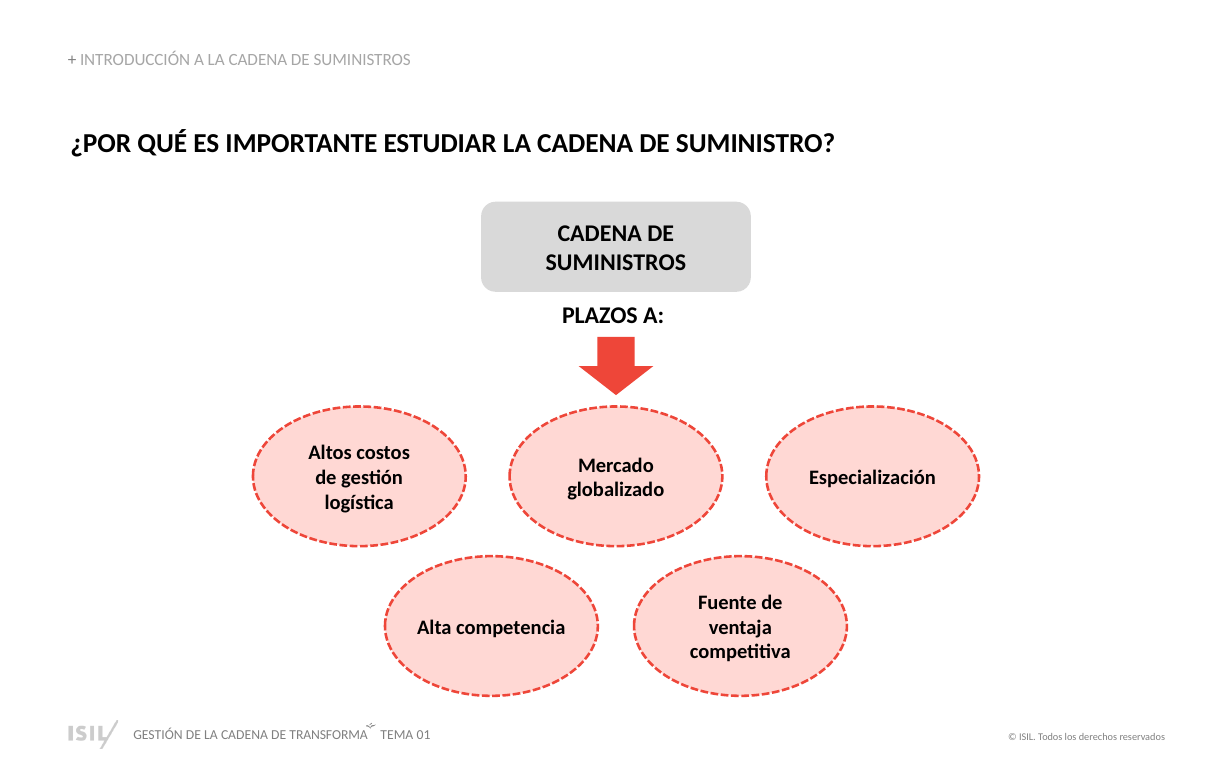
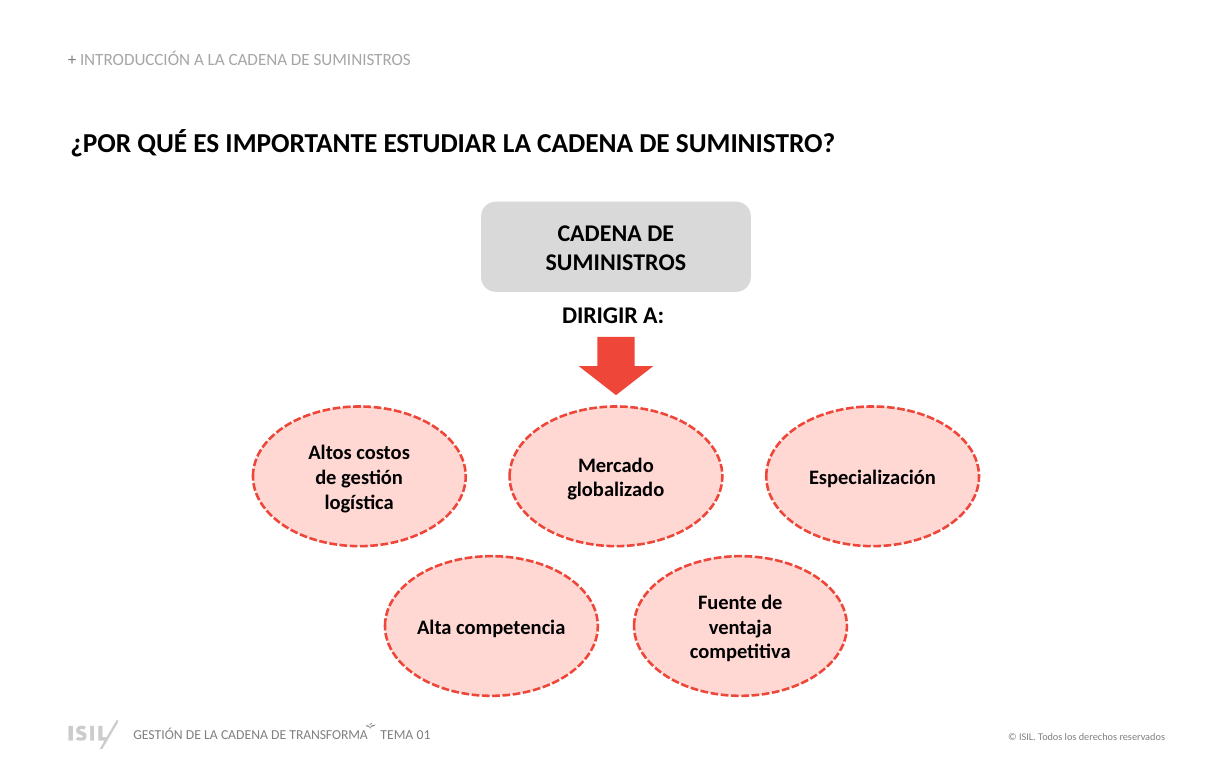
PLAZOS: PLAZOS -> DIRIGIR (600, 316)
